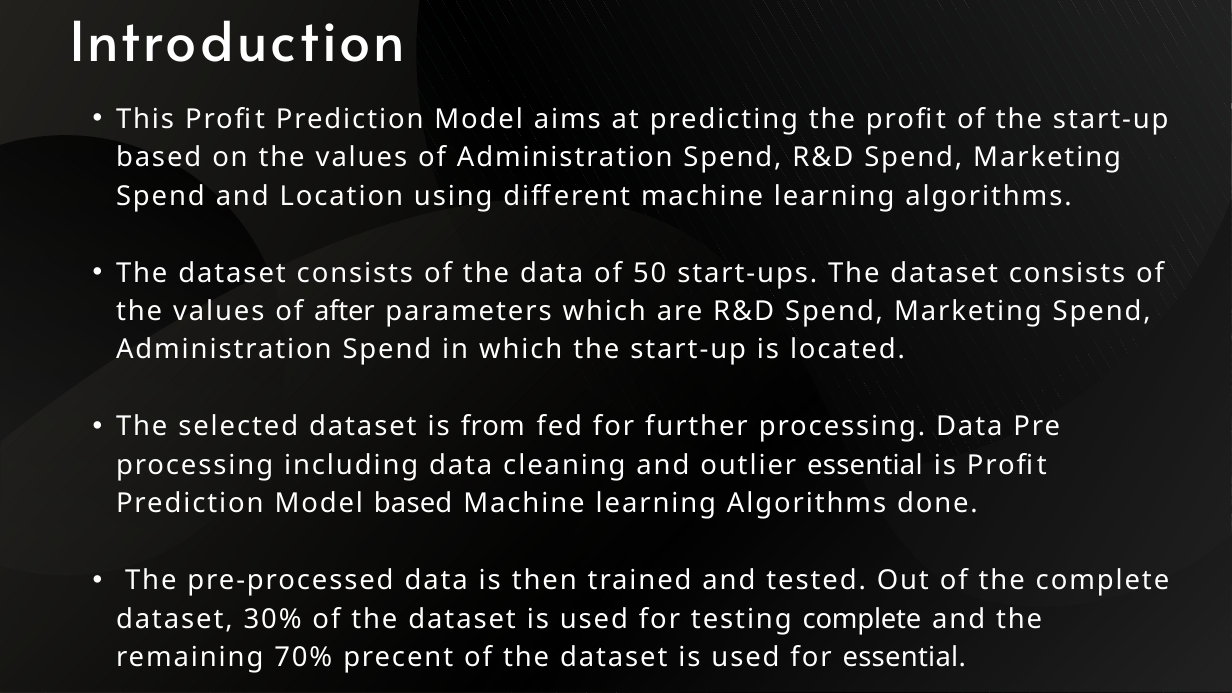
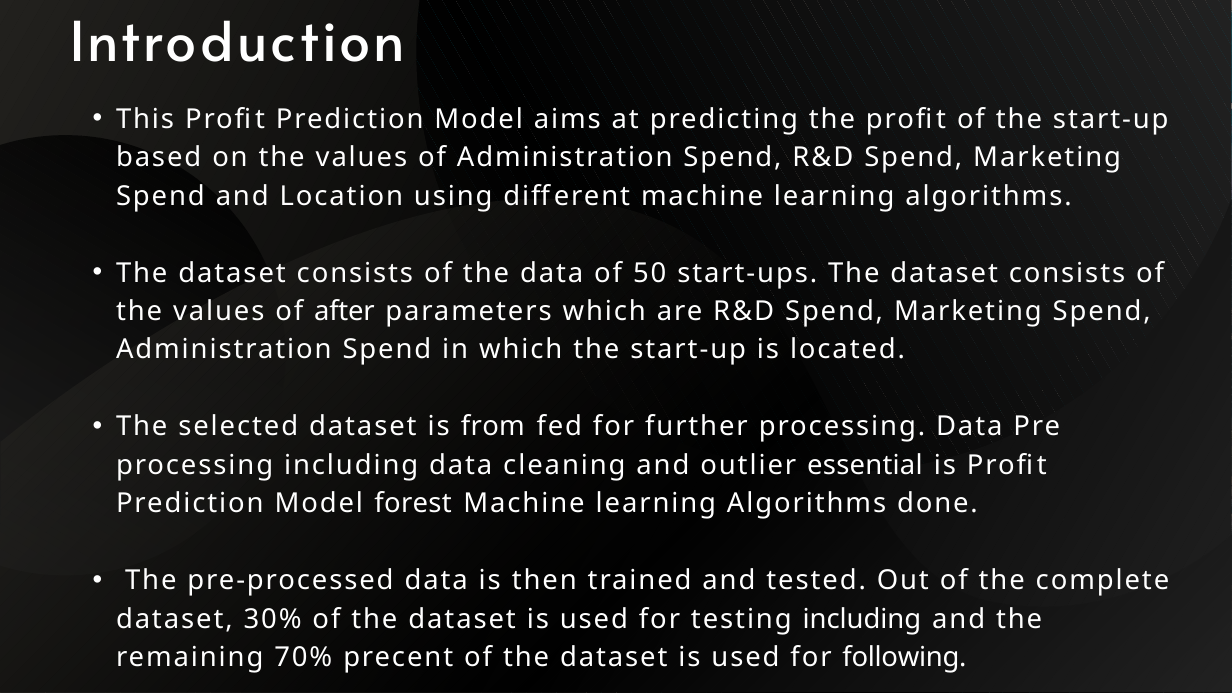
Model based: based -> forest (413, 504)
testing complete: complete -> including (862, 619)
for essential: essential -> following (904, 658)
